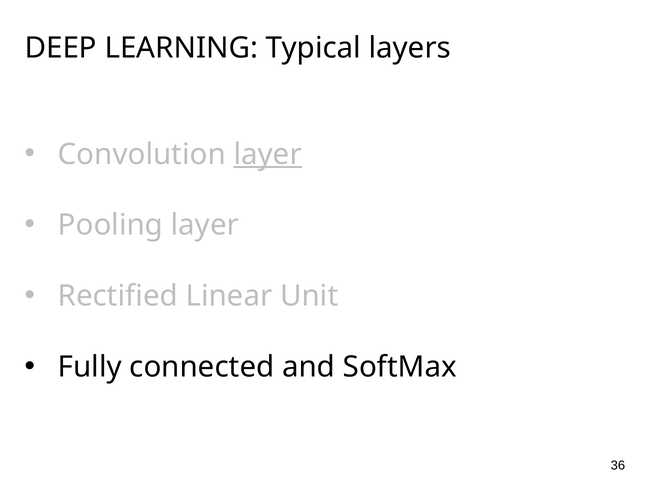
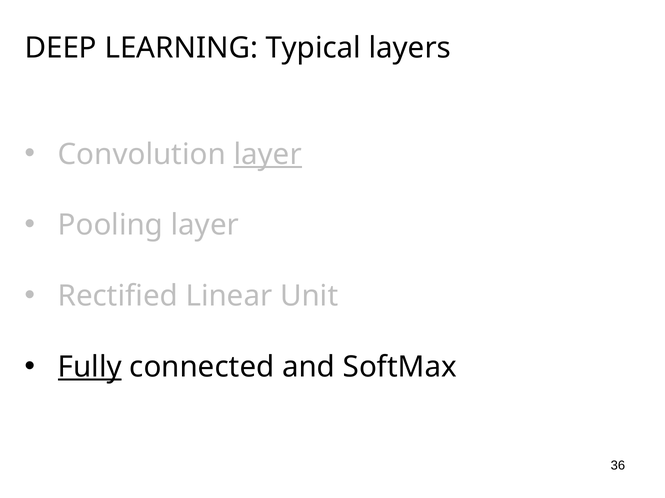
Fully underline: none -> present (90, 367)
